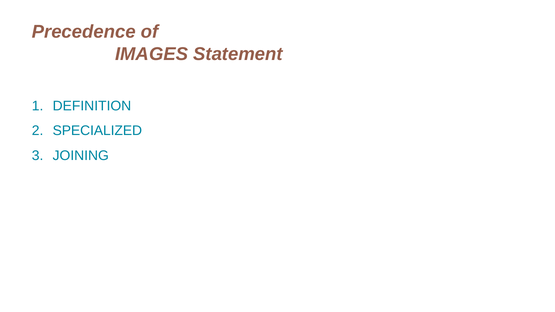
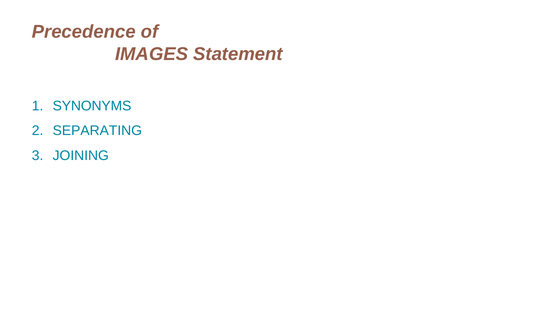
DEFINITION: DEFINITION -> SYNONYMS (92, 106)
SPECIALIZED: SPECIALIZED -> SEPARATING (97, 131)
